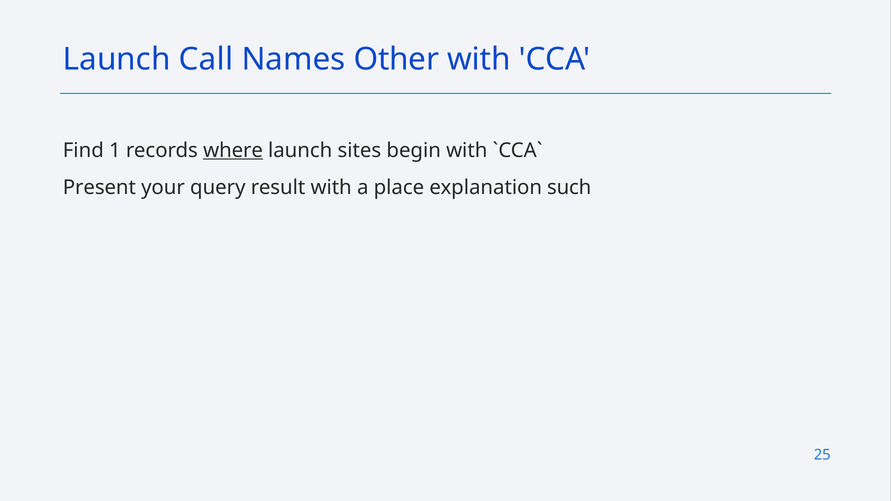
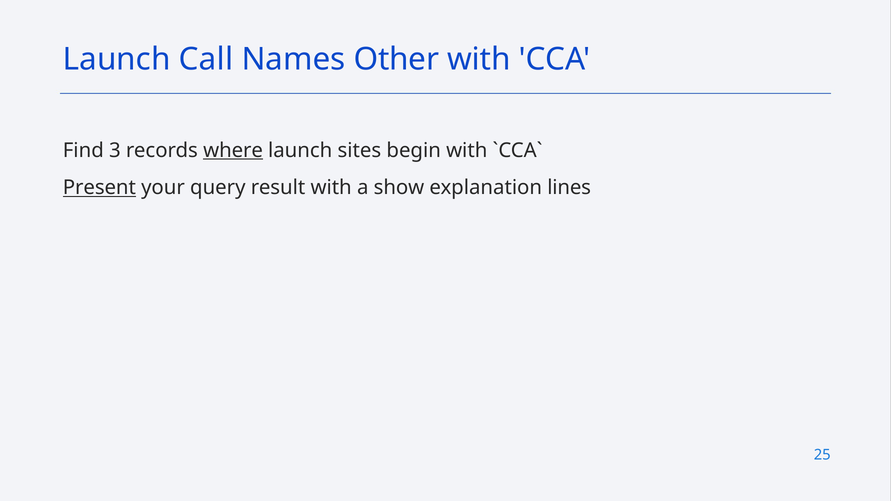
1: 1 -> 3 (115, 150)
Present underline: none -> present (99, 188)
place: place -> show (399, 188)
such: such -> lines (569, 188)
